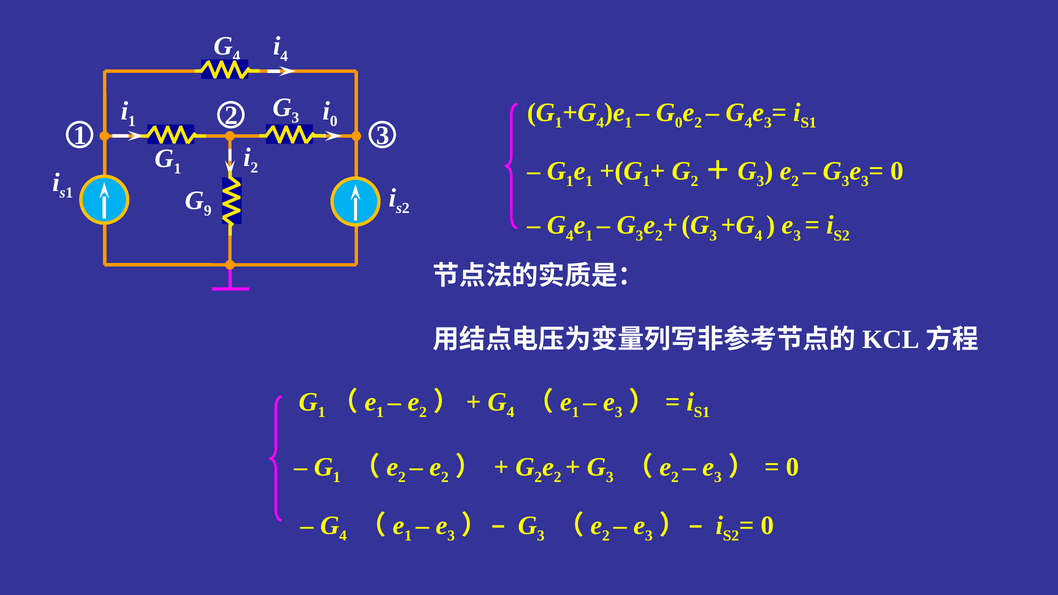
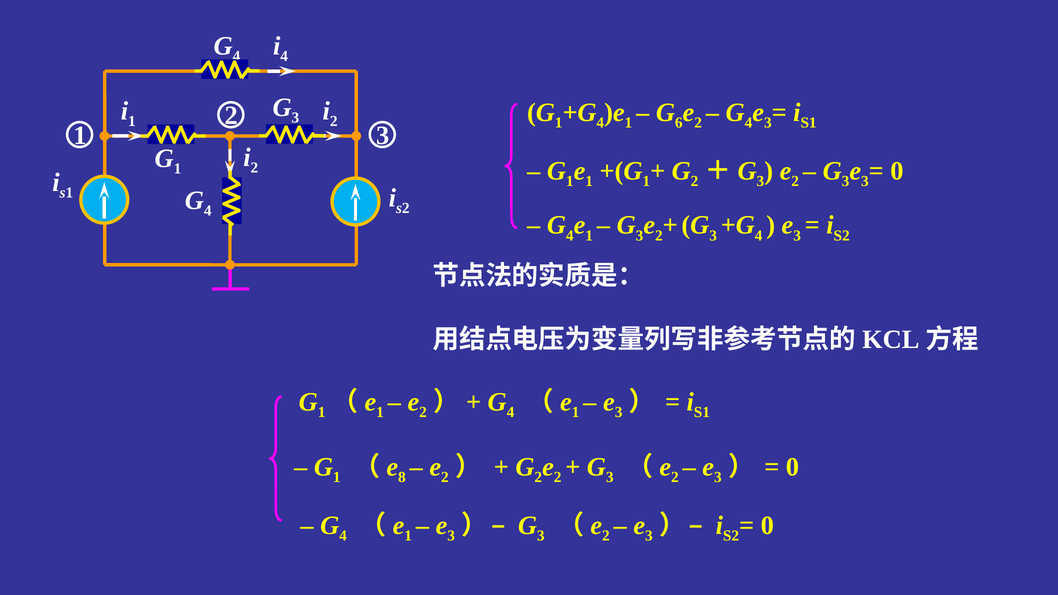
0: 0 -> 2 (334, 121)
0: 0 -> 6 (679, 123)
9: 9 -> 4 (208, 211)
2: 2 -> 8 (402, 477)
